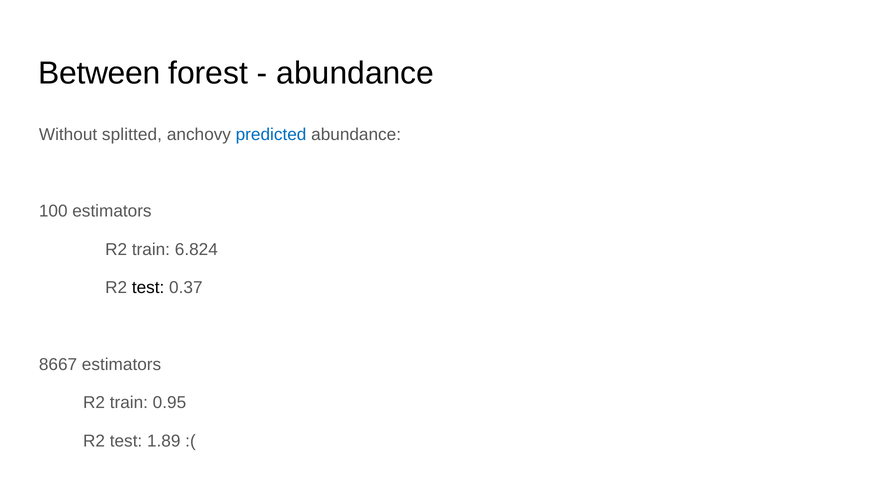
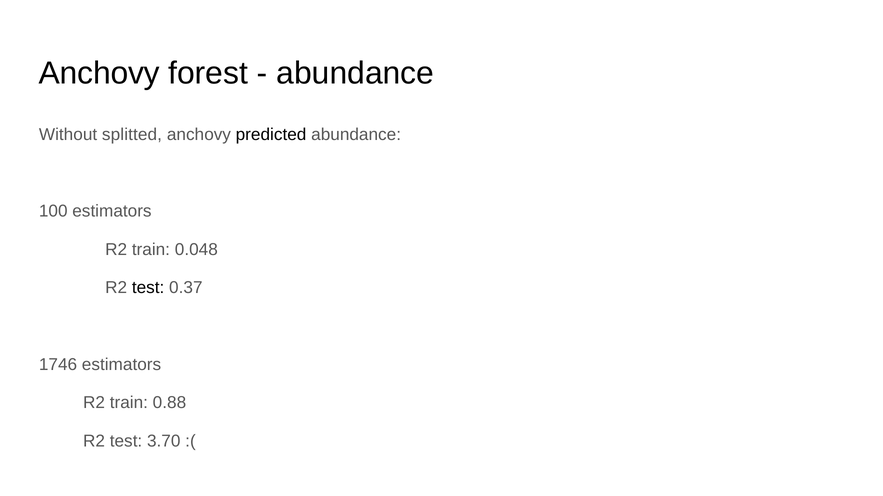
Between: Between -> Anchovy (99, 73)
predicted colour: blue -> black (271, 135)
6.824: 6.824 -> 0.048 (196, 250)
8667: 8667 -> 1746 (58, 365)
0.95: 0.95 -> 0.88 (169, 403)
1.89: 1.89 -> 3.70 (164, 442)
